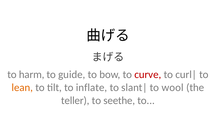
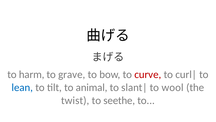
guide: guide -> grave (72, 74)
lean colour: orange -> blue (22, 87)
inflate: inflate -> animal (92, 87)
teller: teller -> twist (75, 100)
